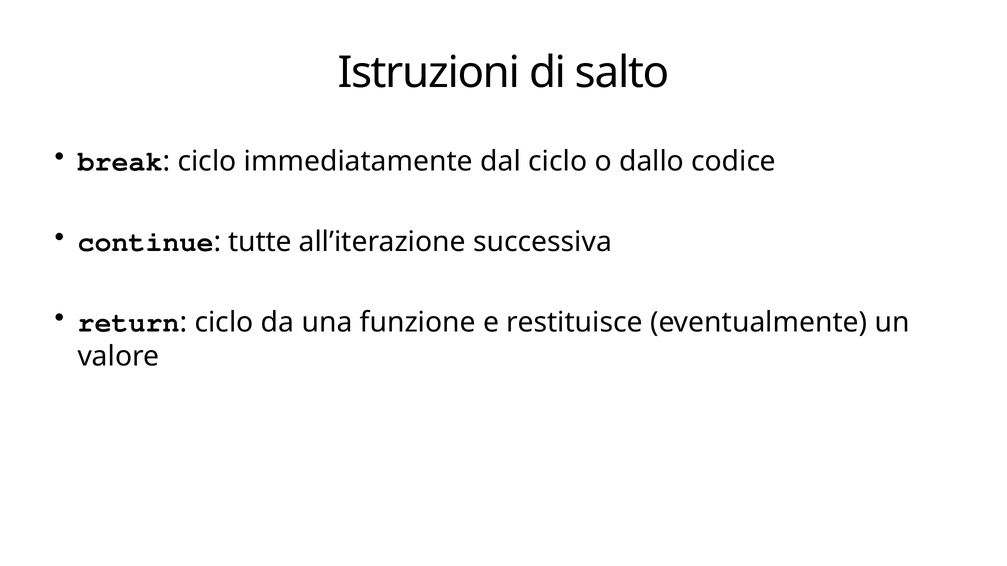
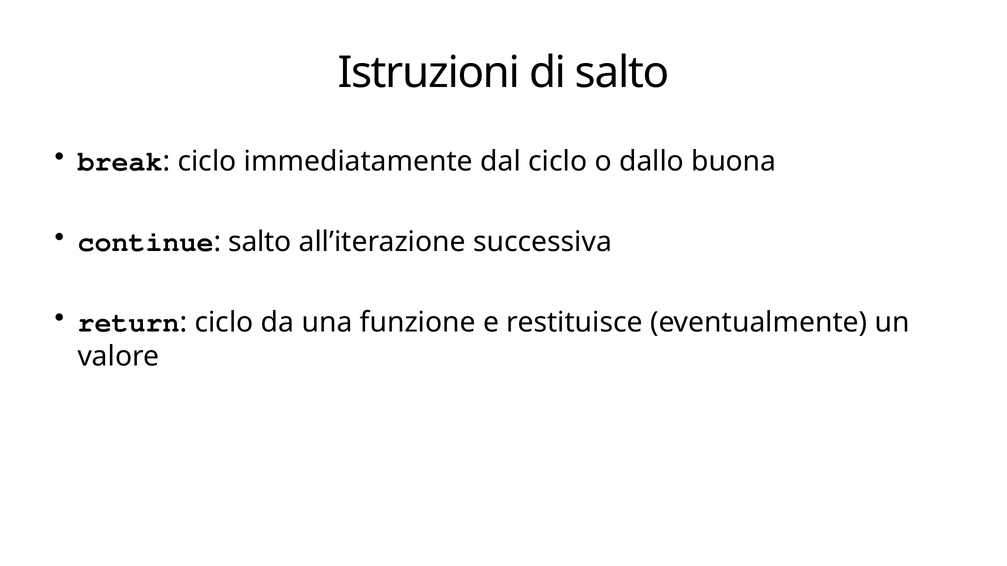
codice: codice -> buona (734, 162)
tutte: tutte -> salto (260, 242)
